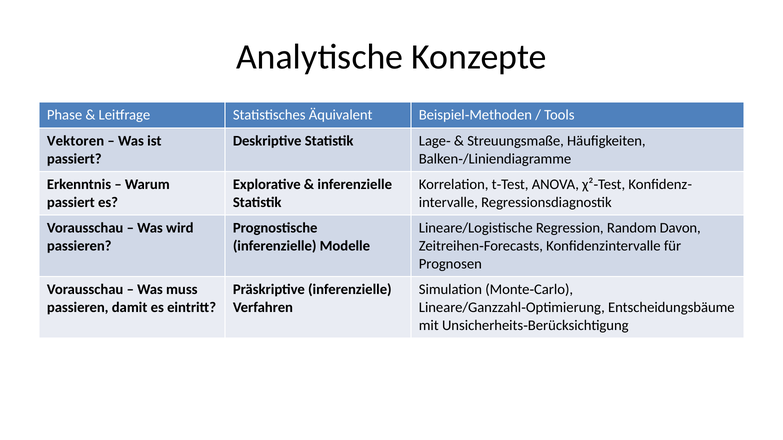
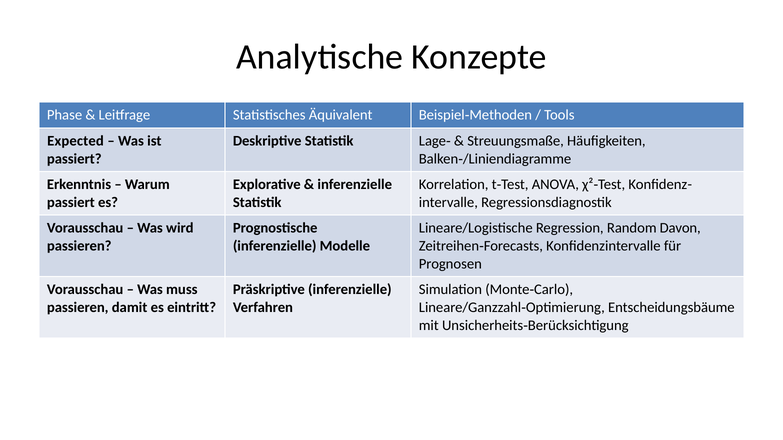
Vektoren: Vektoren -> Expected (76, 141)
